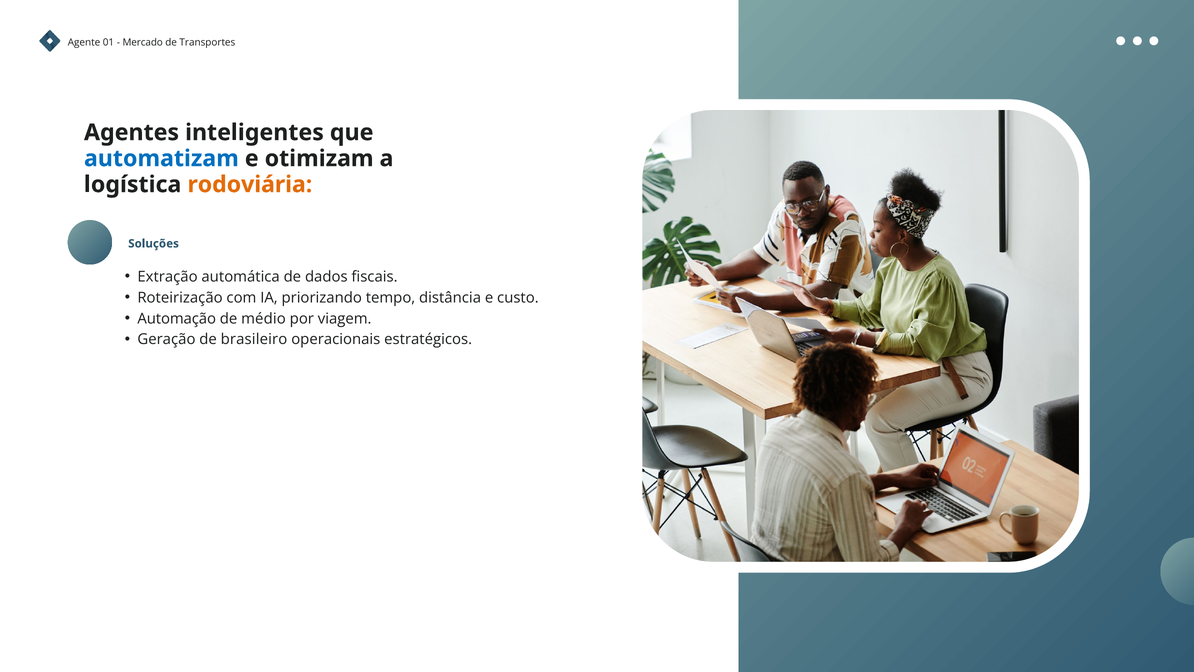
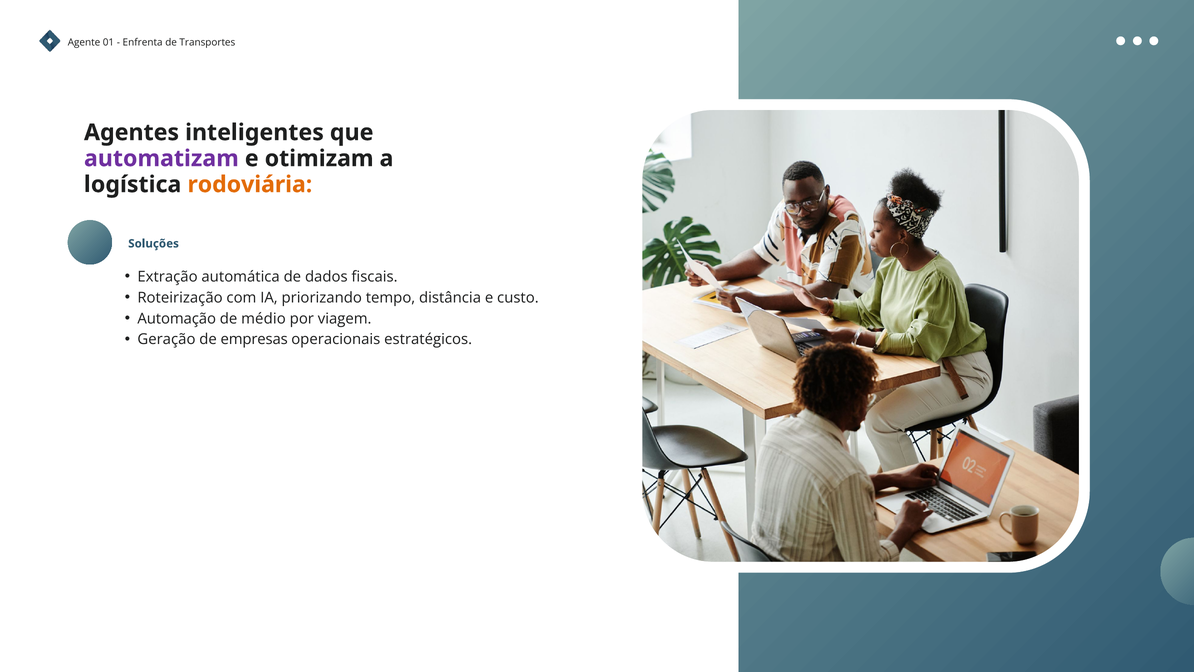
Mercado: Mercado -> Enfrenta (143, 42)
automatizam colour: blue -> purple (161, 158)
brasileiro: brasileiro -> empresas (254, 339)
